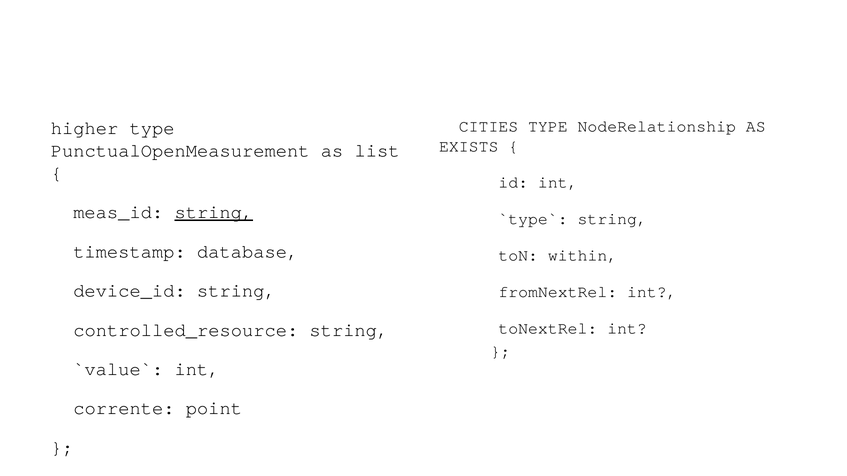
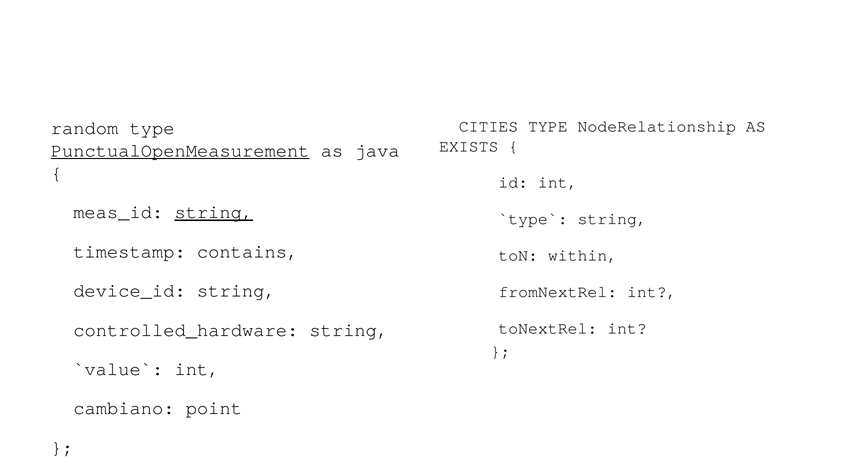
higher: higher -> random (85, 128)
PunctualOpenMeasurement underline: none -> present (180, 151)
list: list -> java (377, 151)
database: database -> contains (248, 252)
controlled_resource: controlled_resource -> controlled_hardware (186, 330)
corrente: corrente -> cambiano (124, 409)
